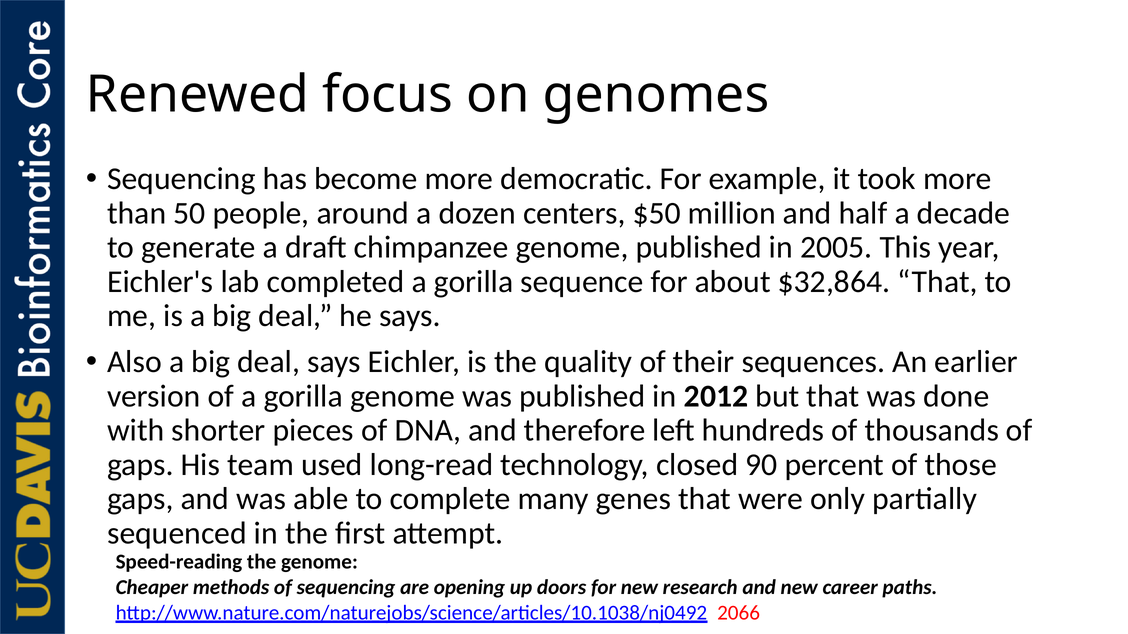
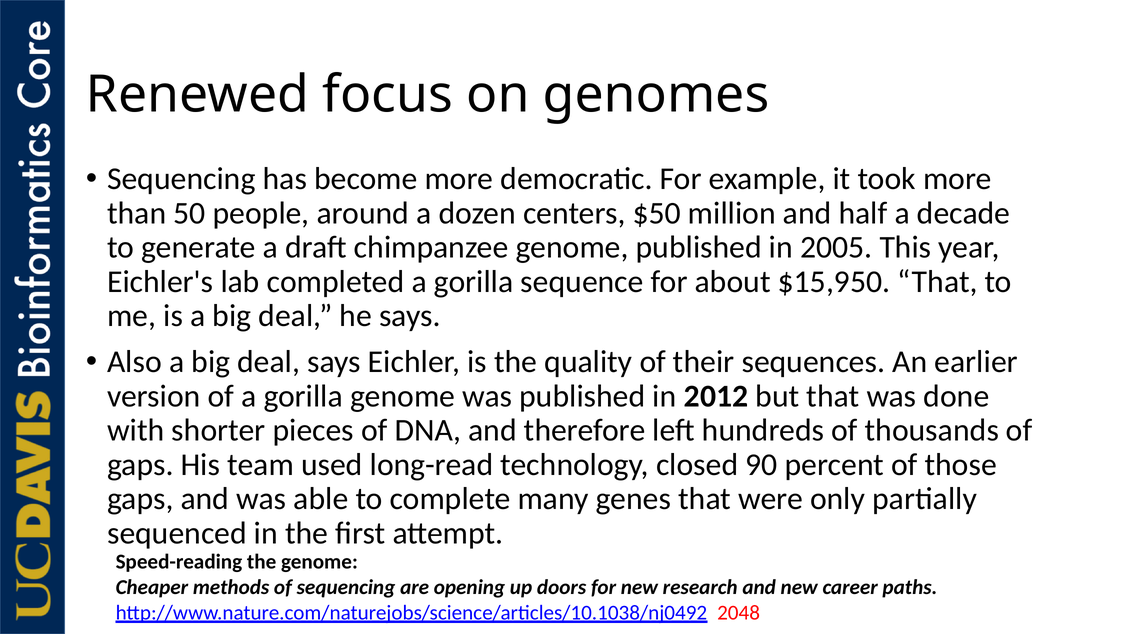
$32,864: $32,864 -> $15,950 (834, 282)
2066: 2066 -> 2048 (739, 613)
